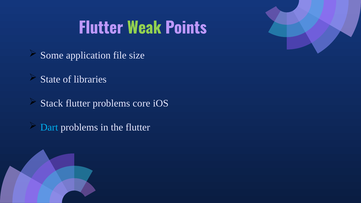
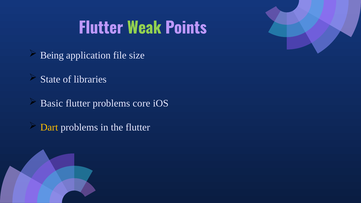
Some: Some -> Being (52, 55)
Stack: Stack -> Basic (52, 103)
Dart colour: light blue -> yellow (49, 127)
